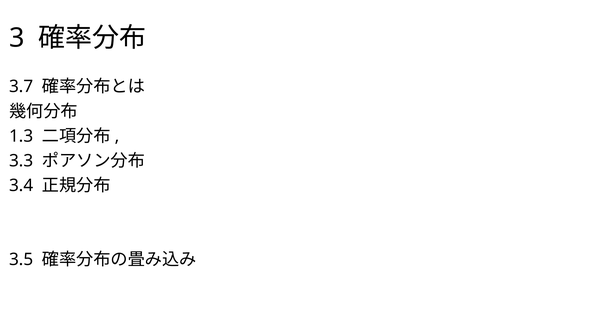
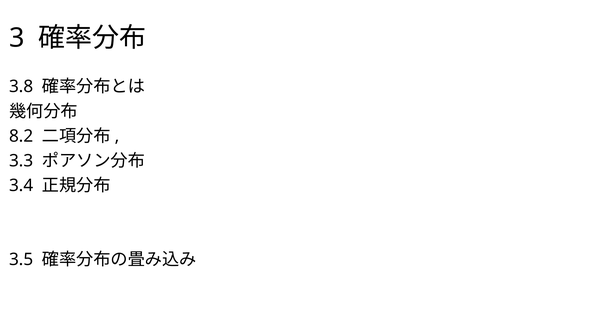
3.7: 3.7 -> 3.8 (21, 87)
1.3: 1.3 -> 8.2 (21, 136)
